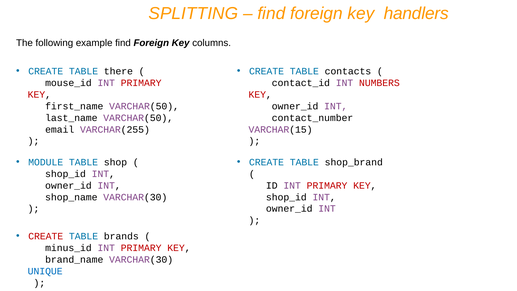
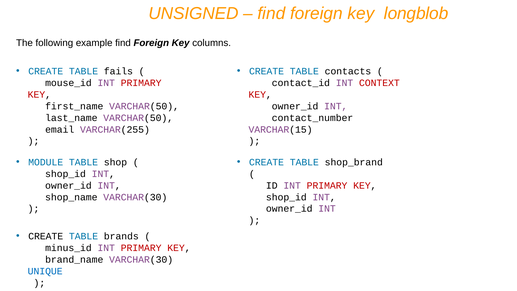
SPLITTING: SPLITTING -> UNSIGNED (193, 13)
handlers: handlers -> longblob (416, 13)
there: there -> fails (118, 71)
NUMBERS: NUMBERS -> CONTEXT (379, 83)
CREATE colour: red -> black (46, 236)
